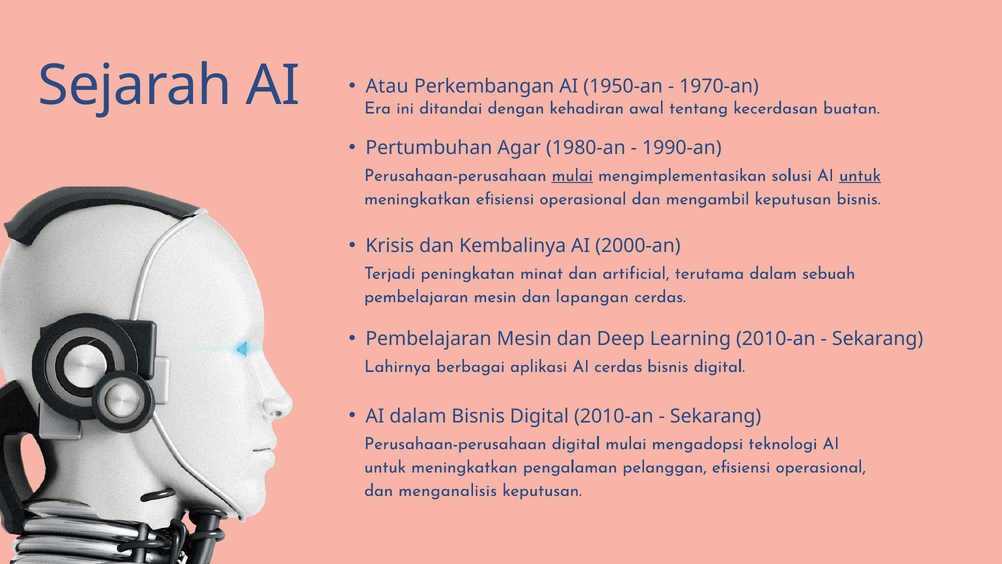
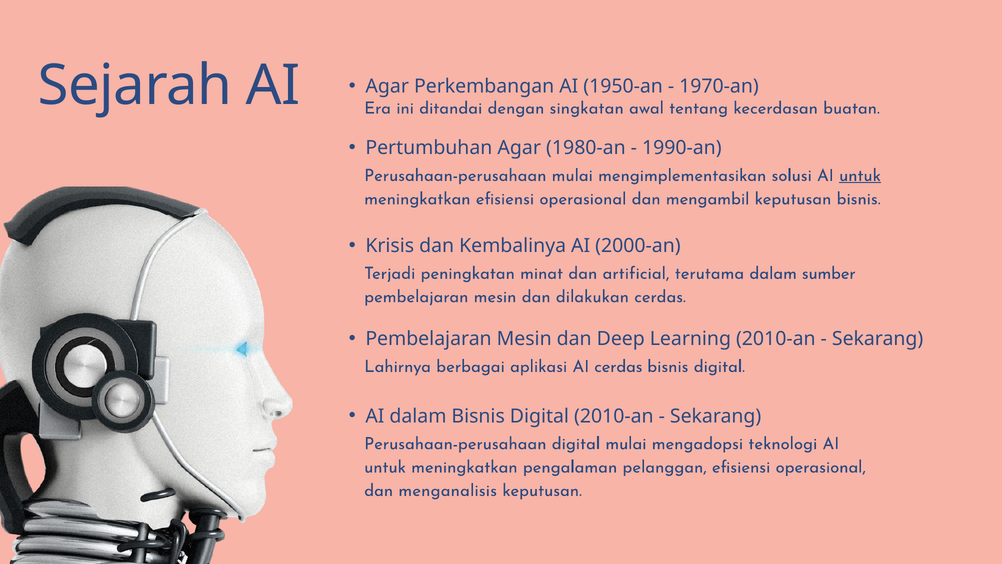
Atau: Atau -> Agar (387, 86)
kehadiran: kehadiran -> singkatan (587, 108)
mulai underline: present -> none (572, 175)
sebuah: sebuah -> sumber (829, 273)
lapangan: lapangan -> dilakukan (592, 296)
